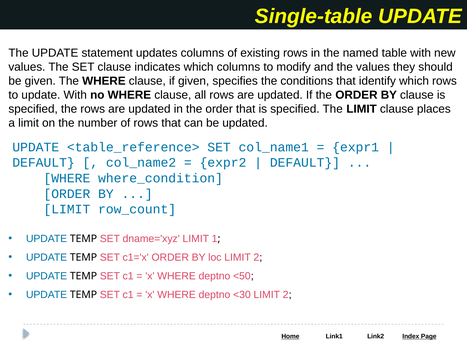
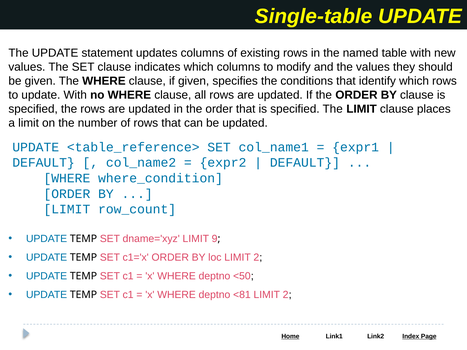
1: 1 -> 9 (215, 239)
<30: <30 -> <81 (242, 295)
